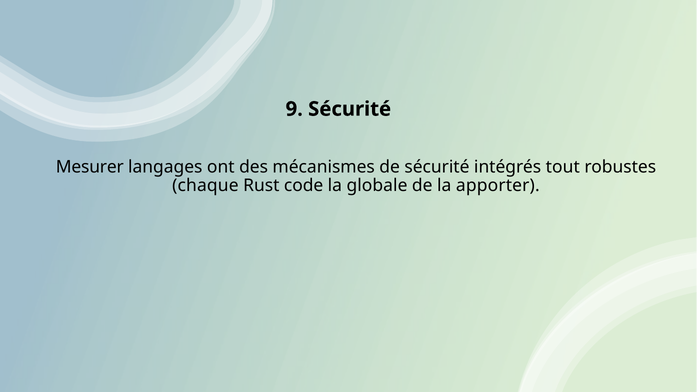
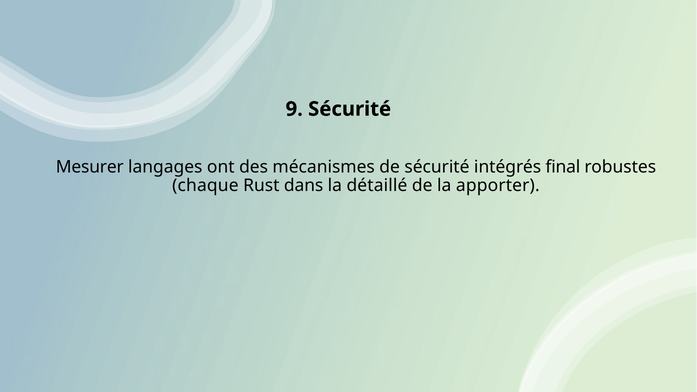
tout: tout -> final (563, 167)
code: code -> dans (304, 186)
globale: globale -> détaillé (377, 186)
